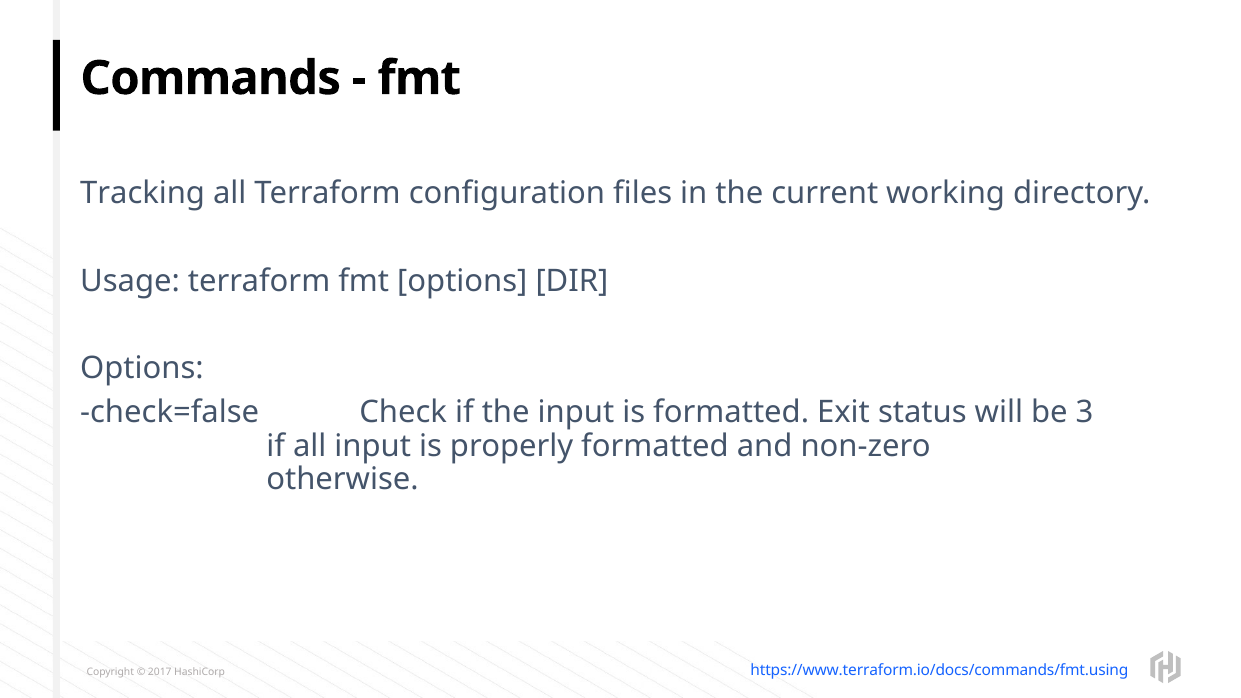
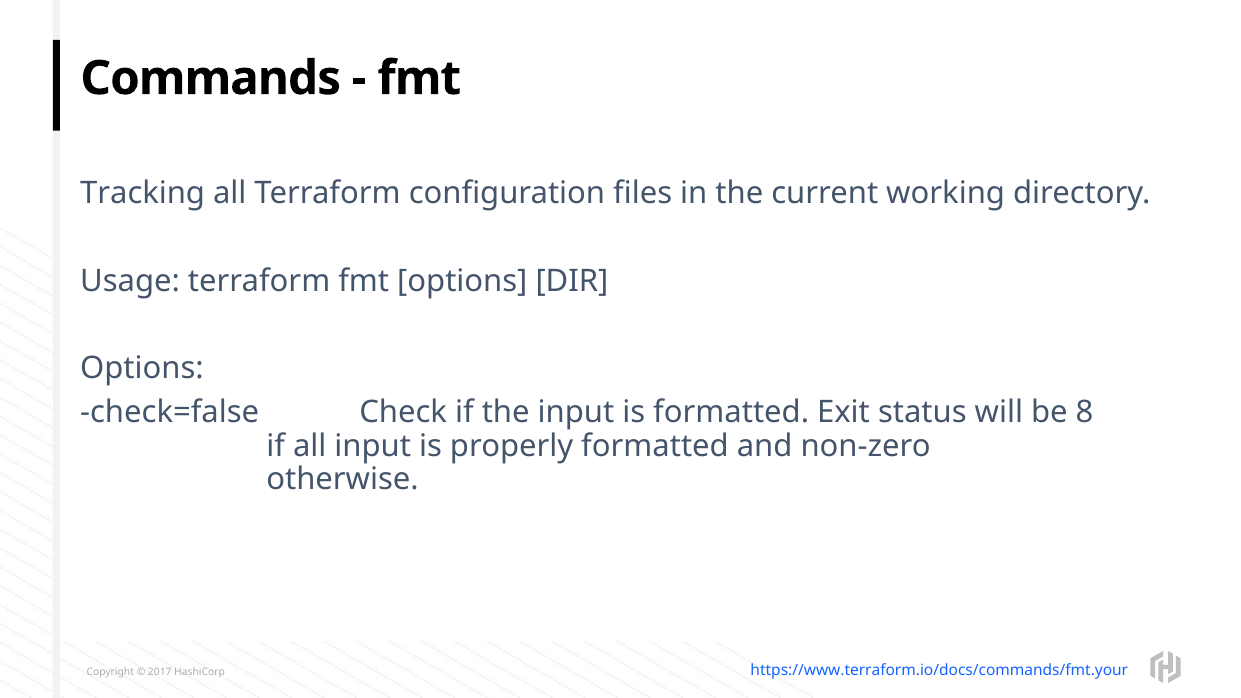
3: 3 -> 8 (1085, 412)
https://www.terraform.io/docs/commands/fmt.using: https://www.terraform.io/docs/commands/fmt.using -> https://www.terraform.io/docs/commands/fmt.your (939, 670)
